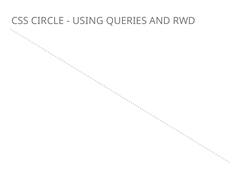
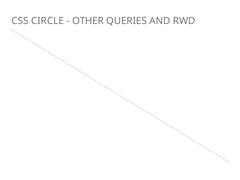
USING: USING -> OTHER (88, 21)
